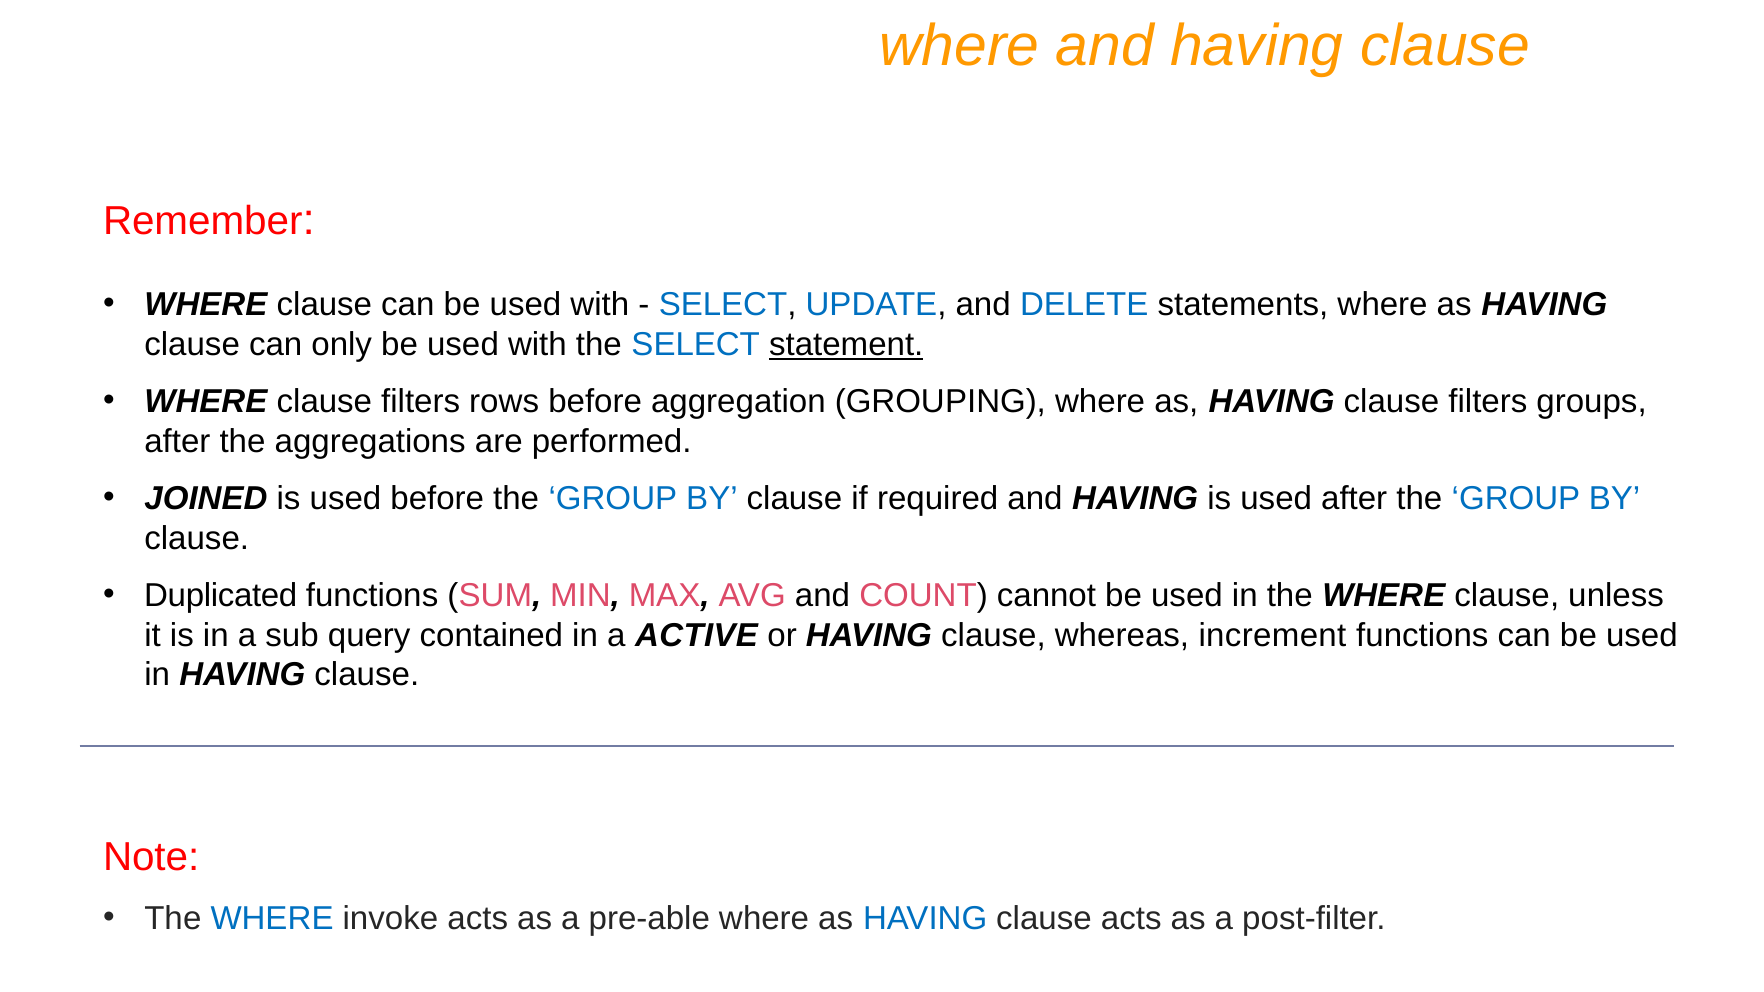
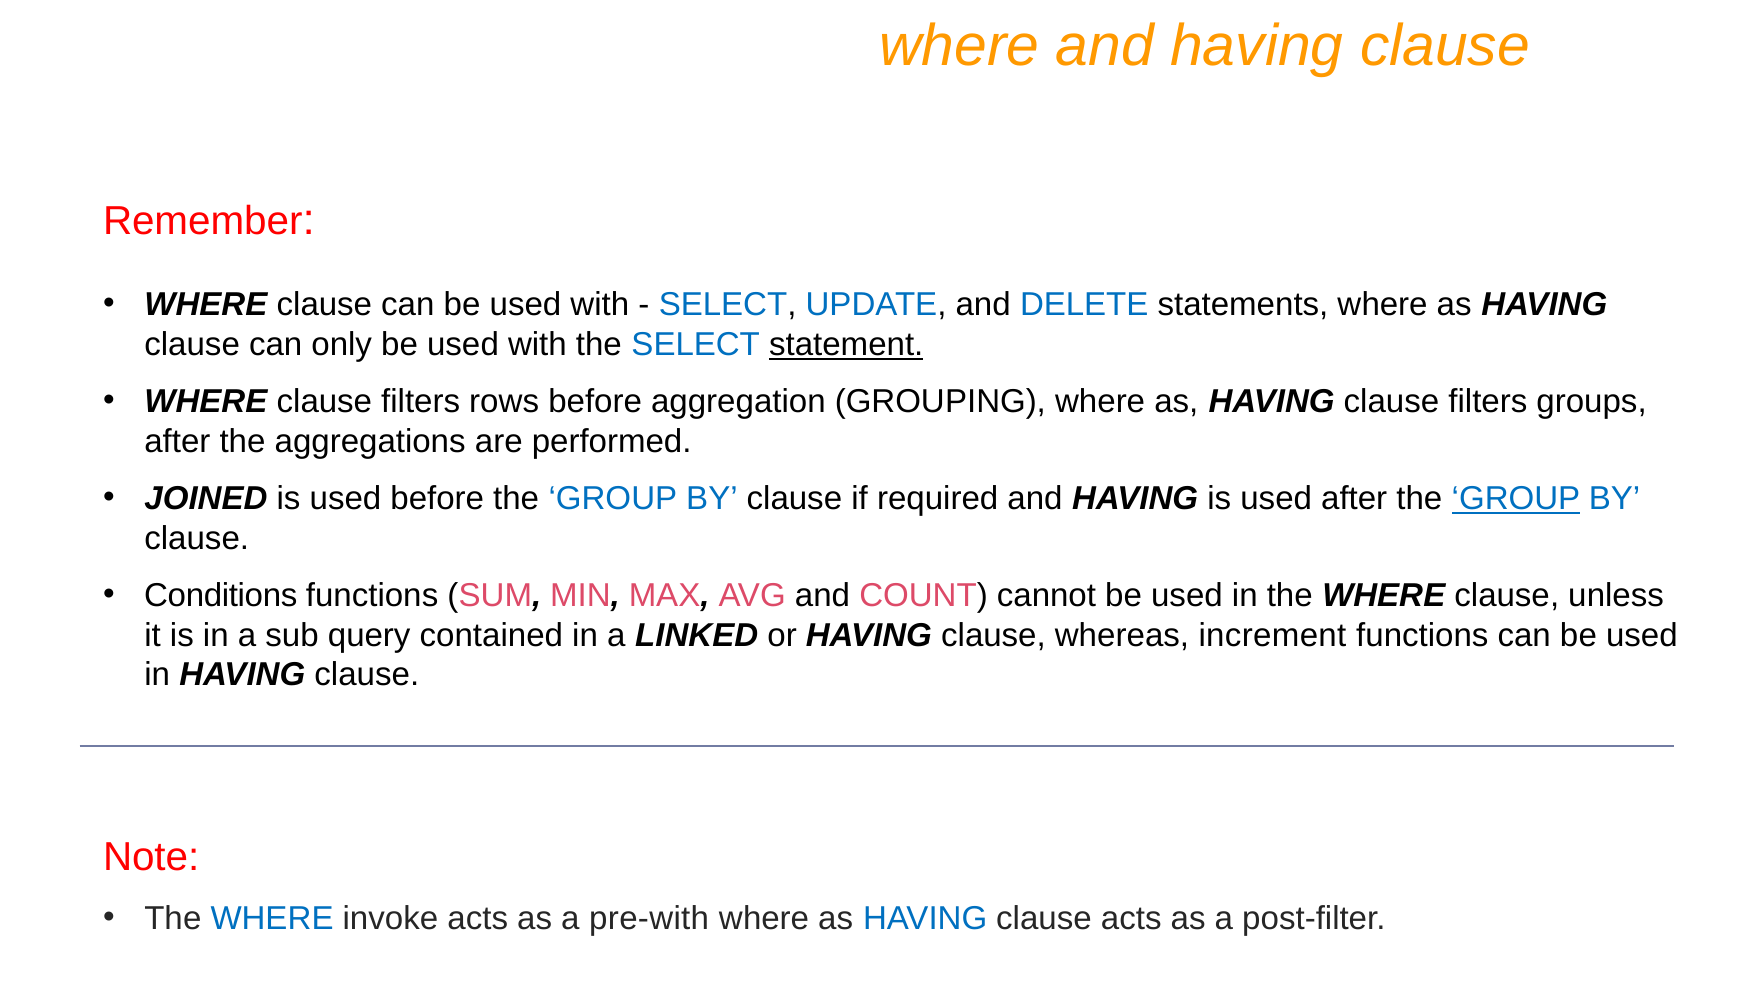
GROUP underline: none -> present (1516, 499)
Duplicated: Duplicated -> Conditions (221, 596)
ACTIVE: ACTIVE -> LINKED (697, 635)
pre-able: pre-able -> pre-with (649, 919)
